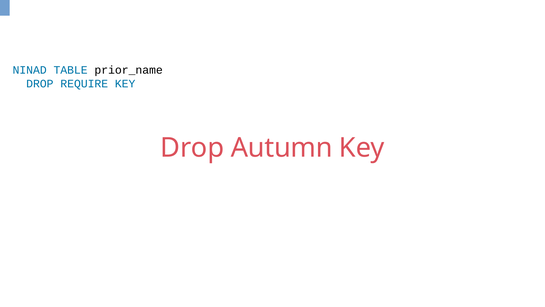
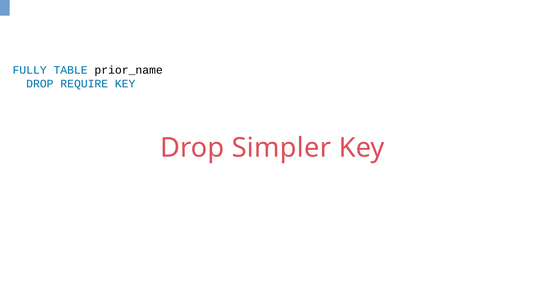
NINAD: NINAD -> FULLY (30, 70)
Autumn: Autumn -> Simpler (281, 148)
